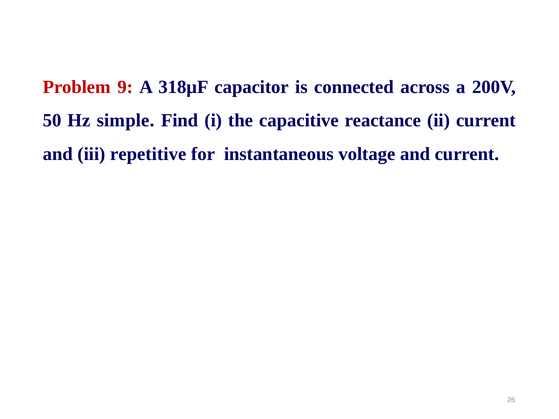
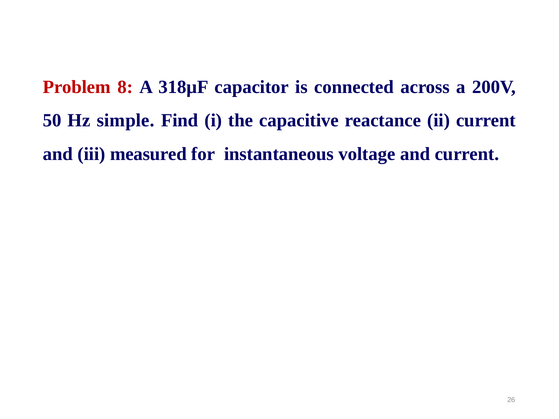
9: 9 -> 8 (125, 87)
repetitive: repetitive -> measured (148, 154)
